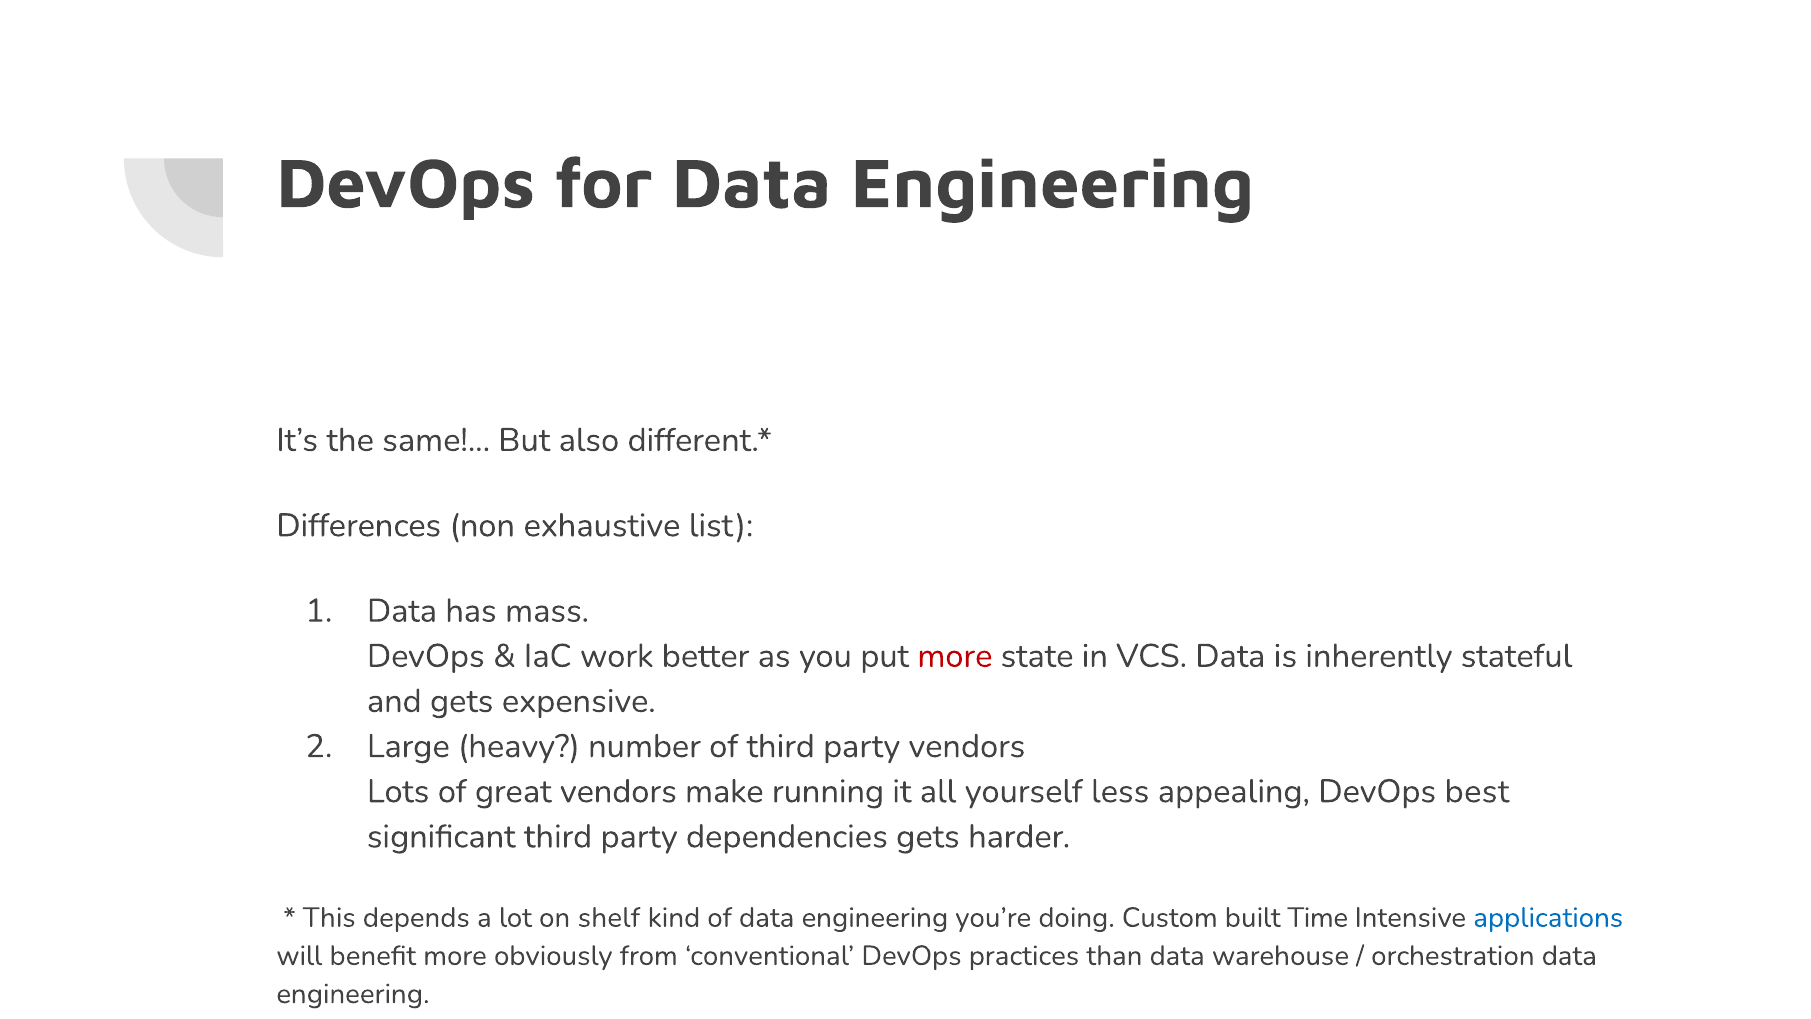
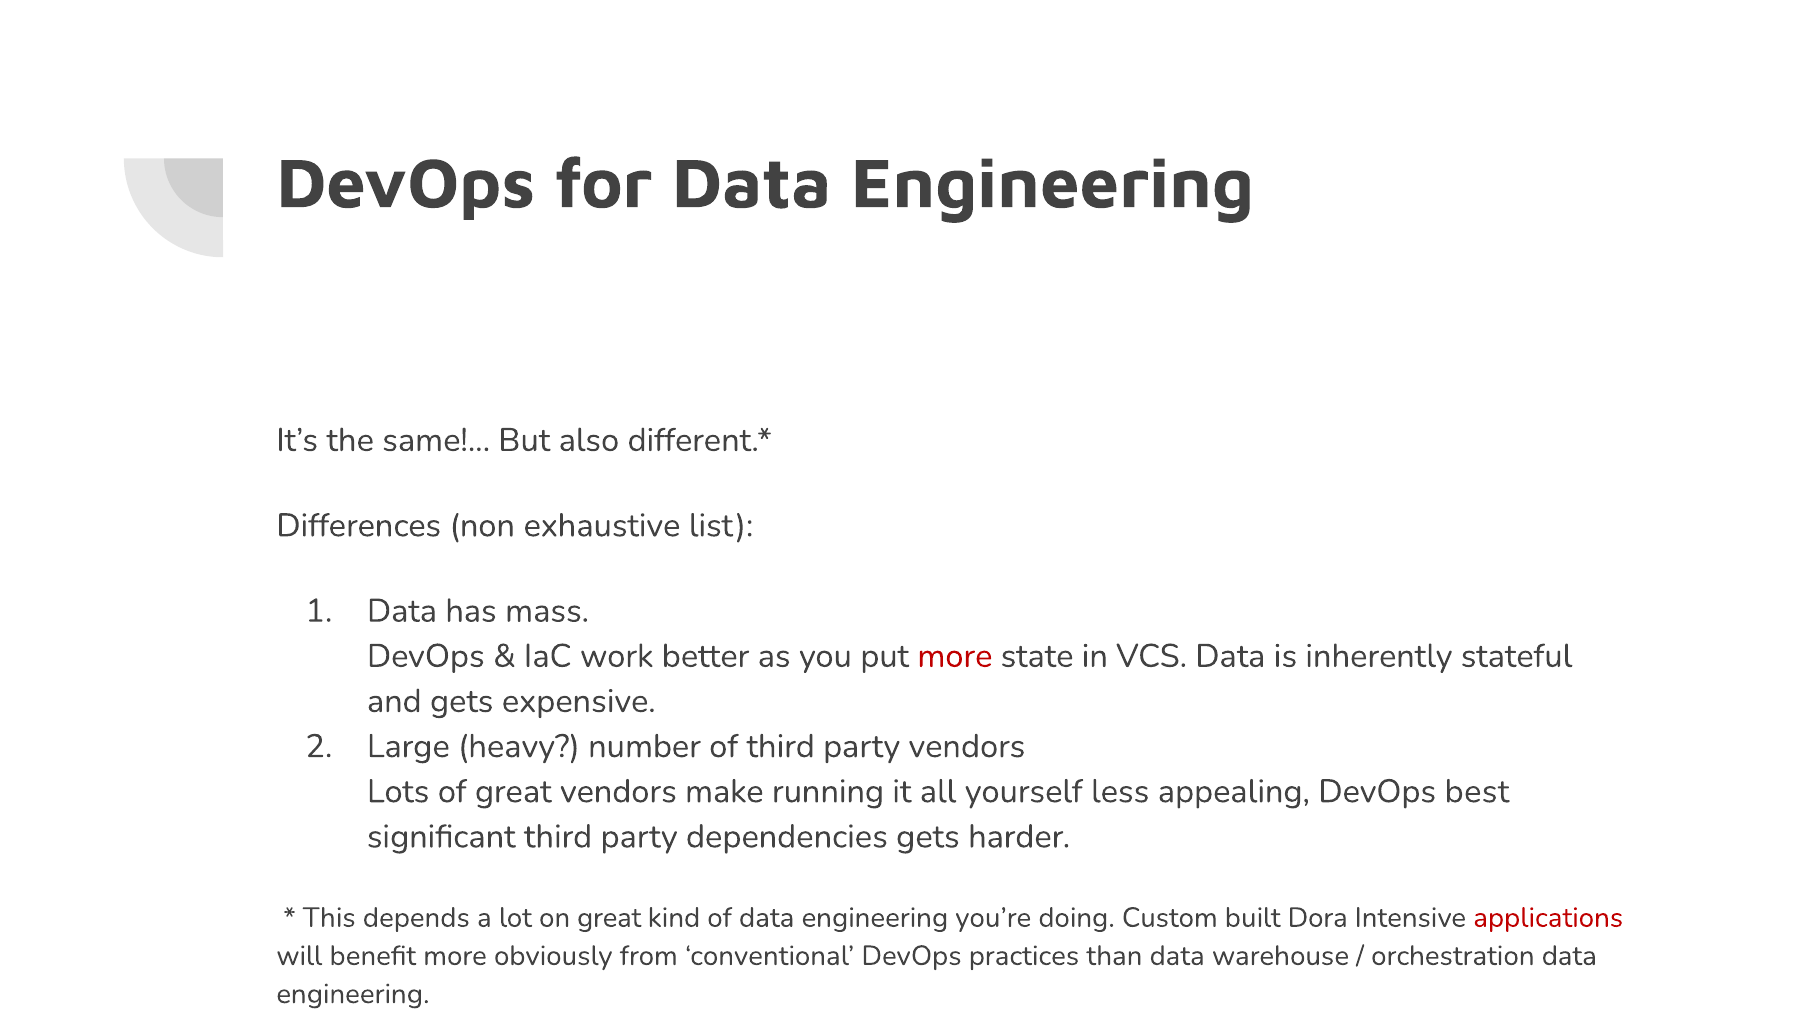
on shelf: shelf -> great (609, 917)
Time: Time -> Dora (1318, 917)
applications colour: blue -> red (1548, 917)
